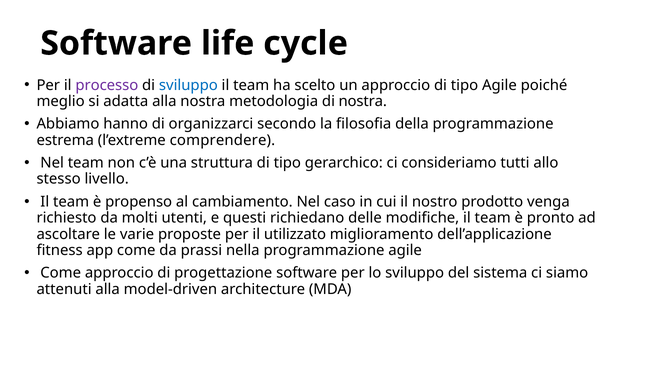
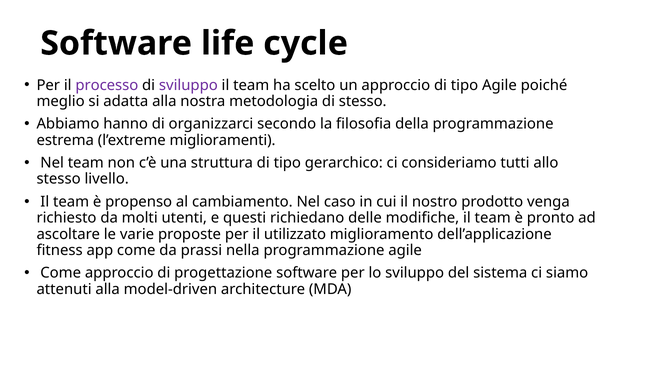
sviluppo colour: blue -> purple (188, 85)
di nostra: nostra -> stesso (363, 101)
comprendere: comprendere -> miglioramenti (223, 140)
